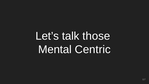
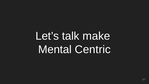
those: those -> make (96, 36)
